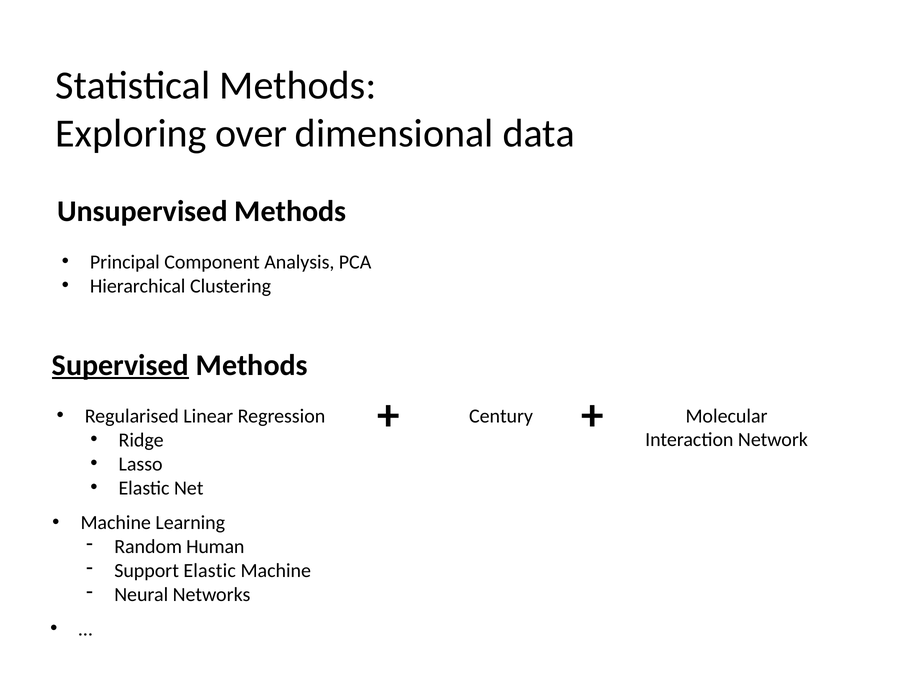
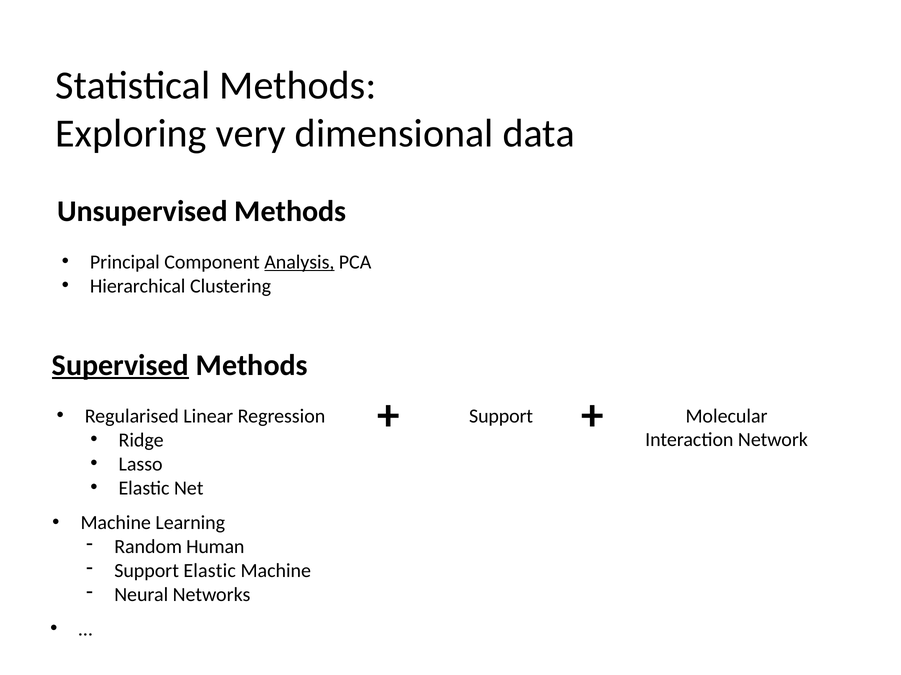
over: over -> very (251, 134)
Analysis underline: none -> present (299, 262)
Century: Century -> Support (501, 416)
